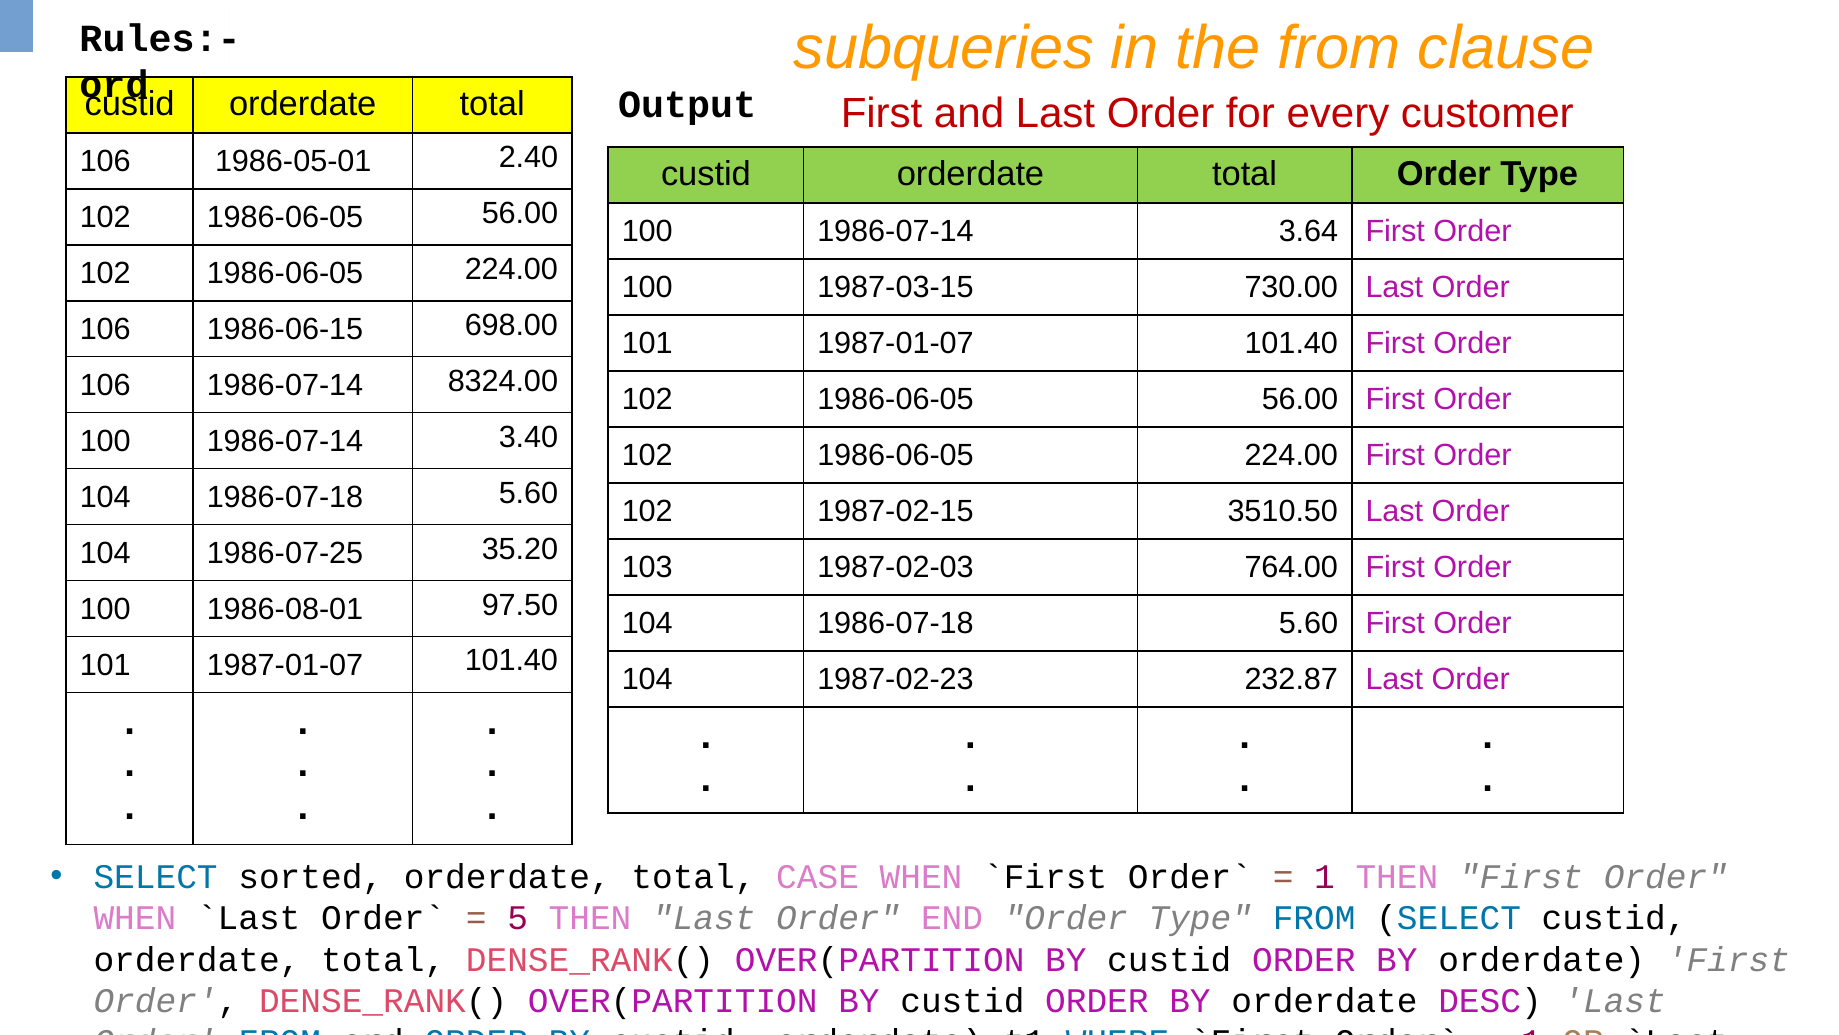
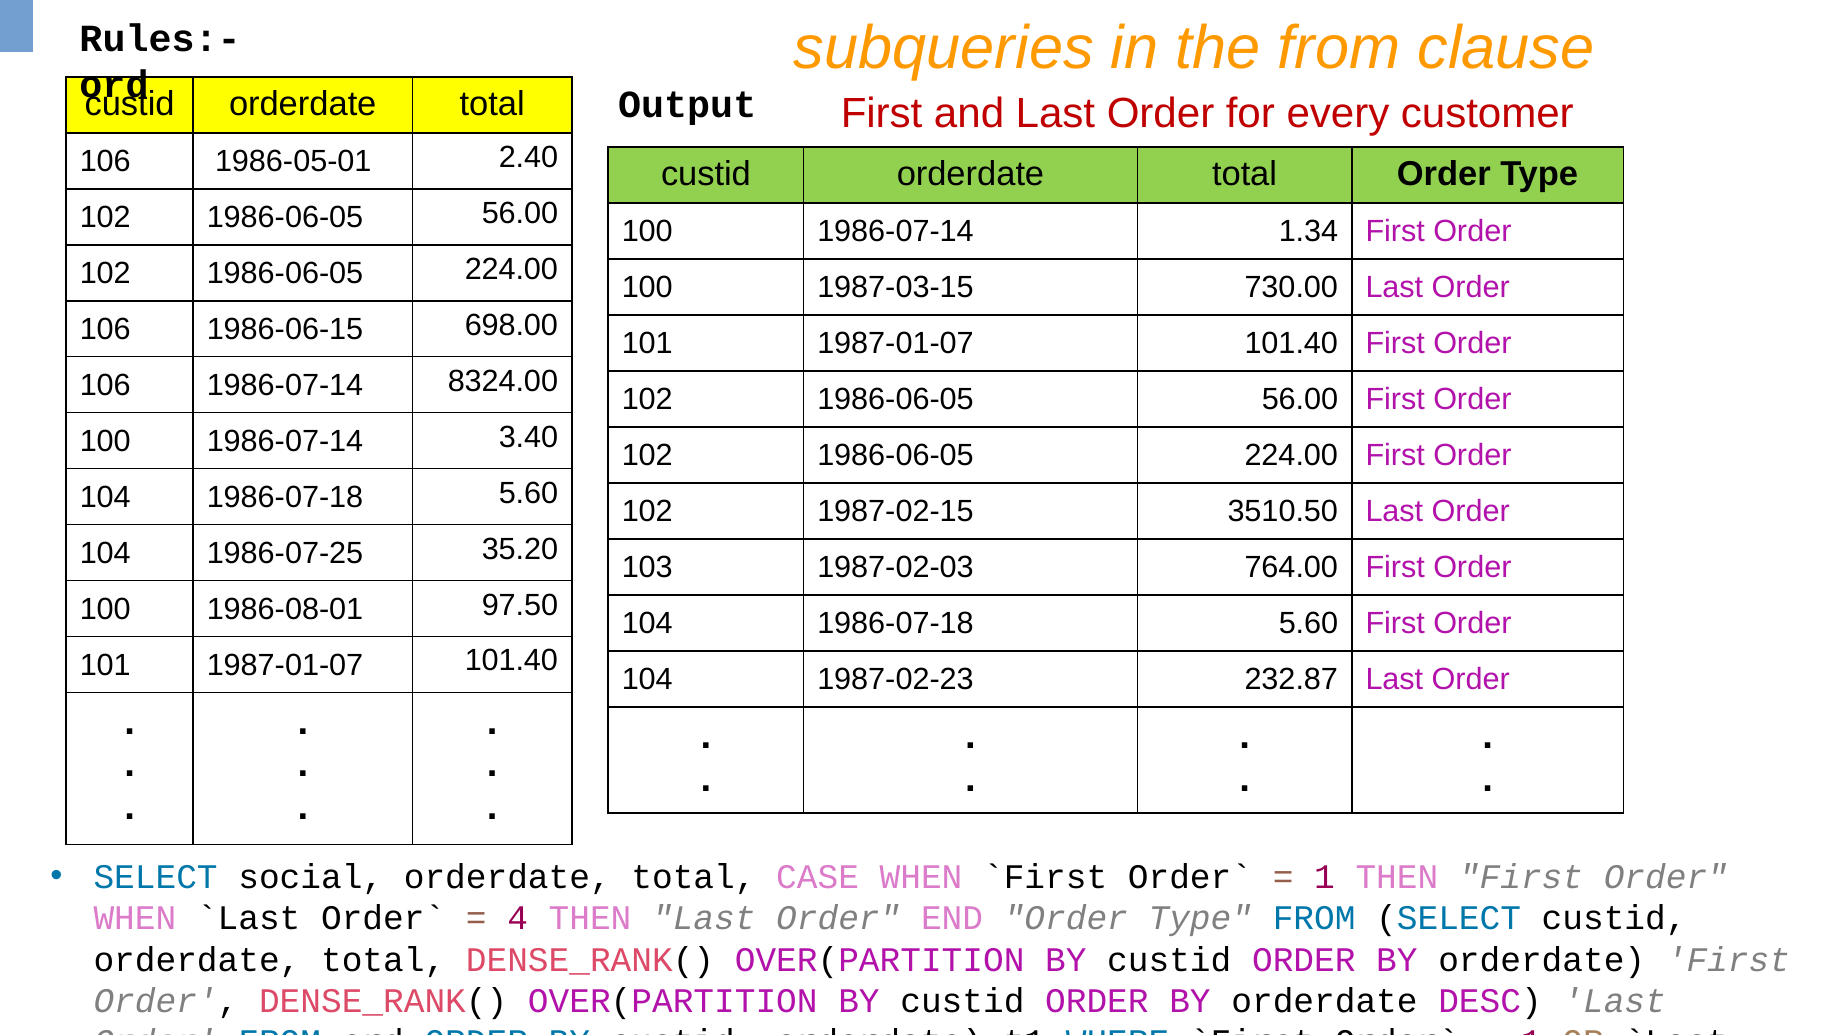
3.64: 3.64 -> 1.34 (1308, 231)
sorted: sorted -> social (311, 876)
5: 5 -> 4 (518, 918)
